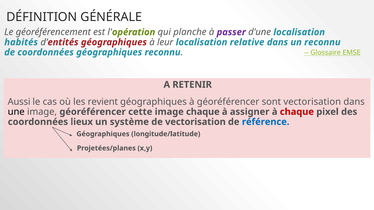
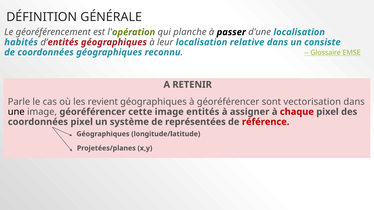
passer colour: purple -> black (231, 32)
un reconnu: reconnu -> consiste (322, 42)
Aussi: Aussi -> Parle (19, 102)
image chaque: chaque -> entités (203, 112)
coordonnées lieux: lieux -> pixel (82, 122)
de vectorisation: vectorisation -> représentées (195, 122)
référence colour: blue -> red (266, 122)
